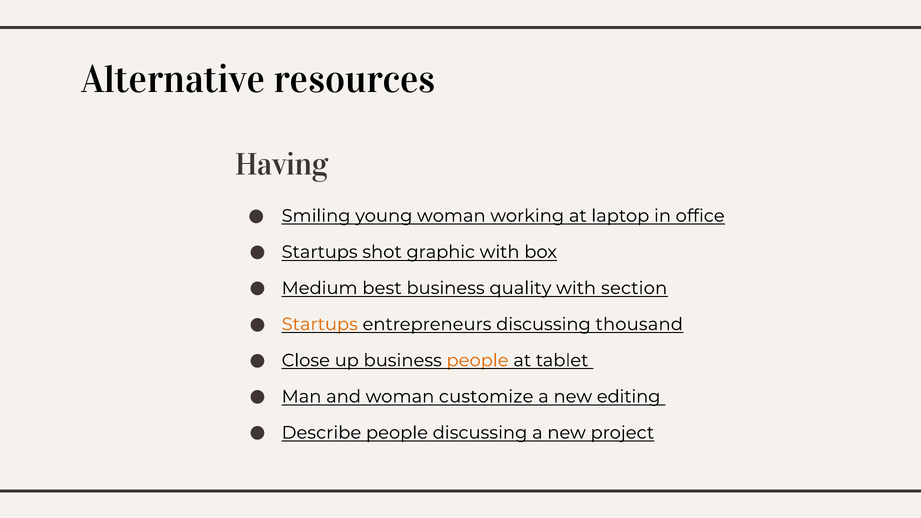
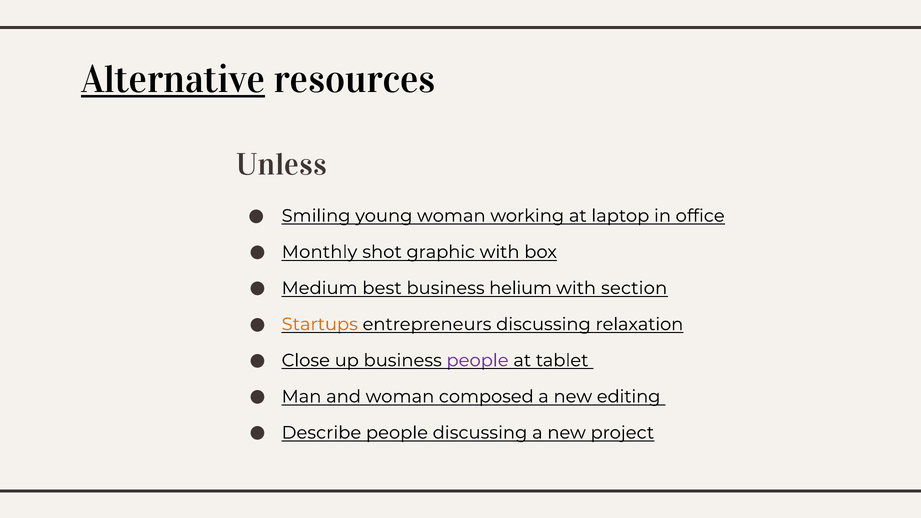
Alternative underline: none -> present (173, 80)
Having: Having -> Unless (282, 164)
Startups: Startups -> Monthly (320, 252)
quality: quality -> helium (521, 288)
thousand: thousand -> relaxation (639, 324)
people colour: orange -> purple (478, 360)
customize: customize -> composed (486, 397)
